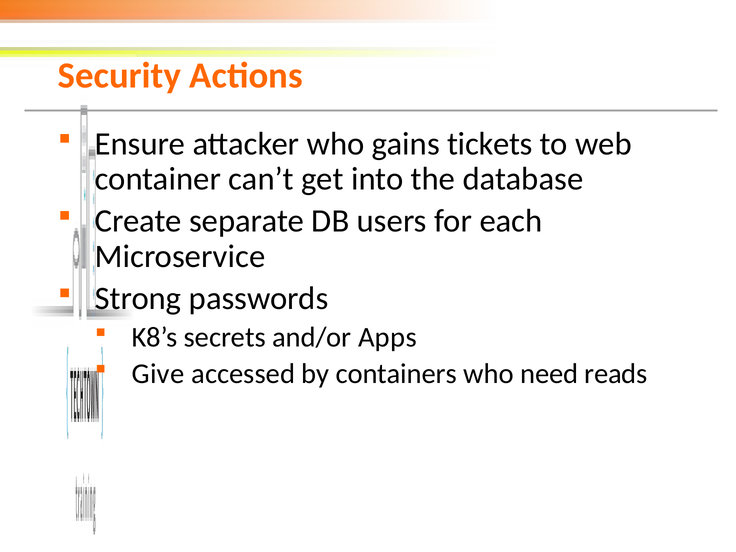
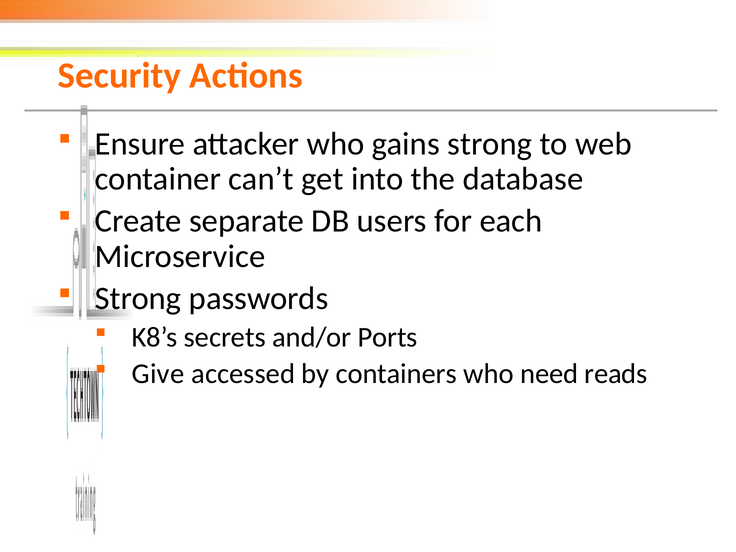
gains tickets: tickets -> strong (490, 144)
Apps: Apps -> Ports (388, 337)
